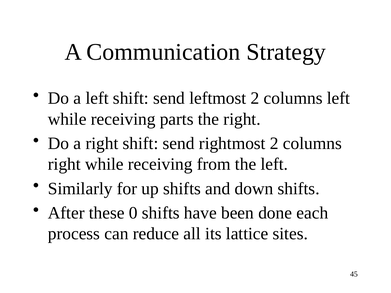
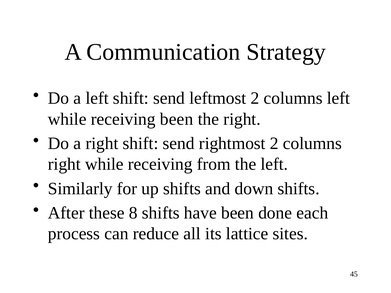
receiving parts: parts -> been (177, 119)
0: 0 -> 8 (133, 213)
